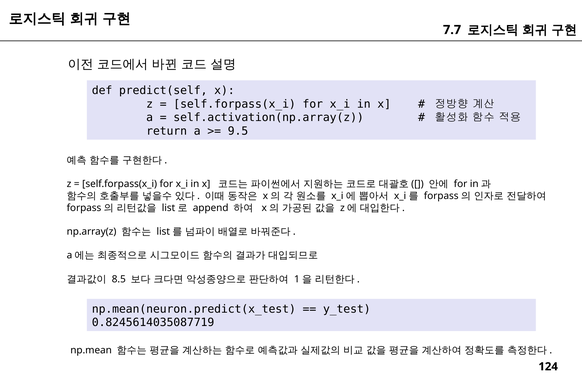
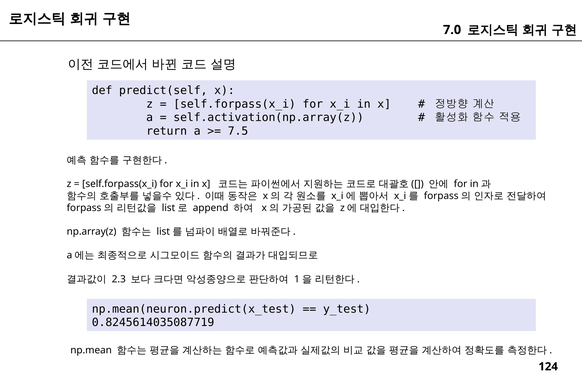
7.7: 7.7 -> 7.0 (452, 30)
9.5: 9.5 -> 7.5 (238, 131)
8.5: 8.5 -> 2.3 (119, 279)
